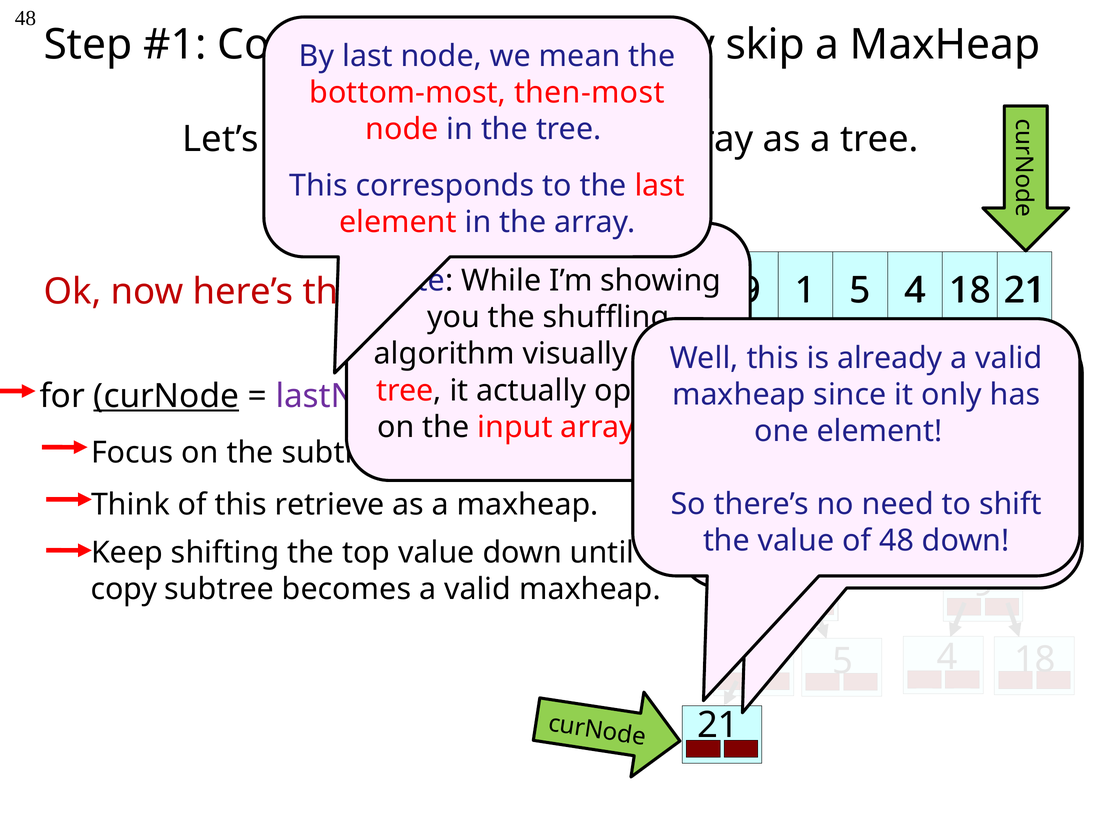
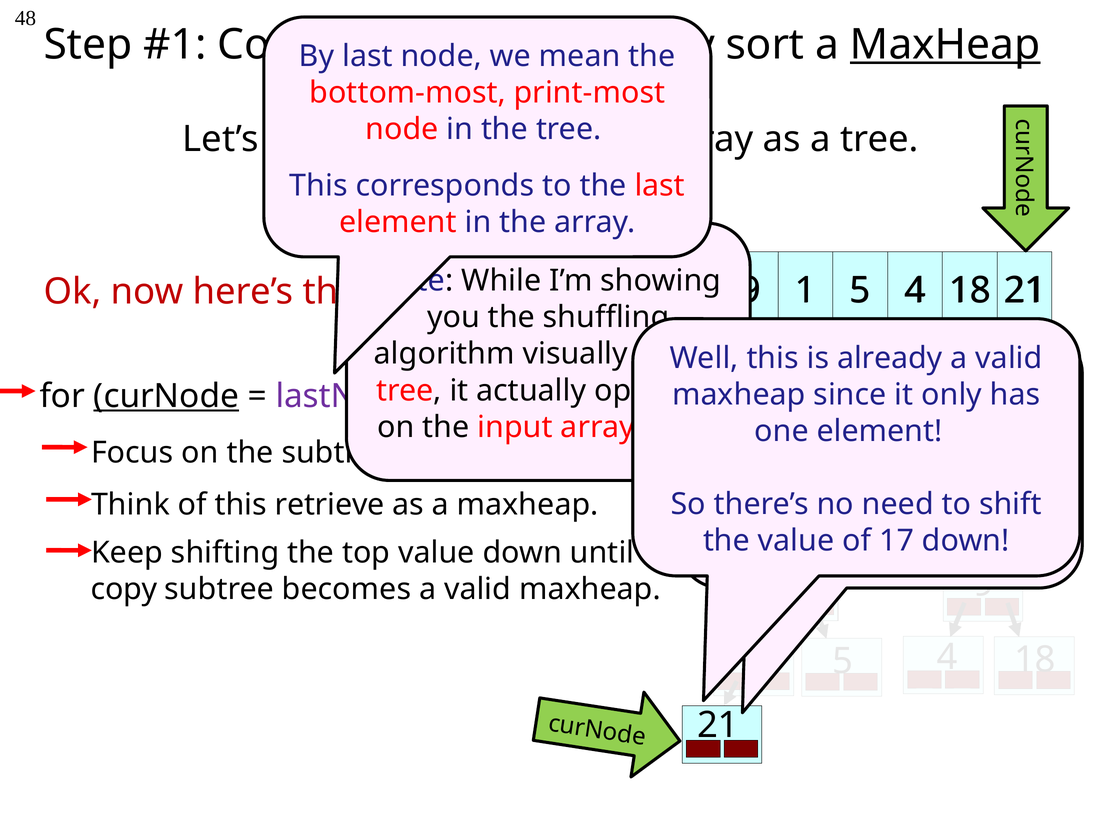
skip: skip -> sort (765, 44)
MaxHeap underline: none -> present (945, 44)
then-most: then-most -> print-most (589, 93)
of 48: 48 -> 17 (897, 541)
